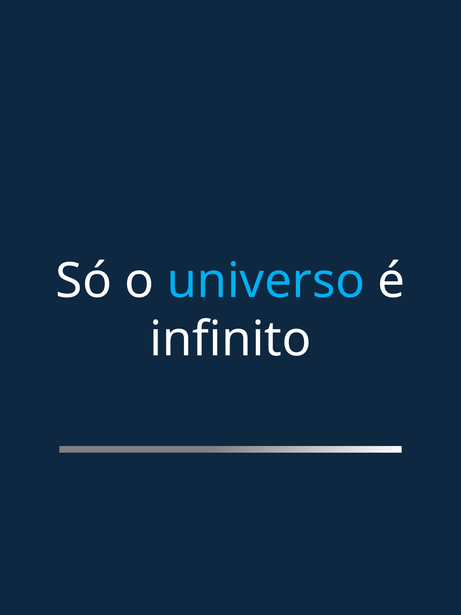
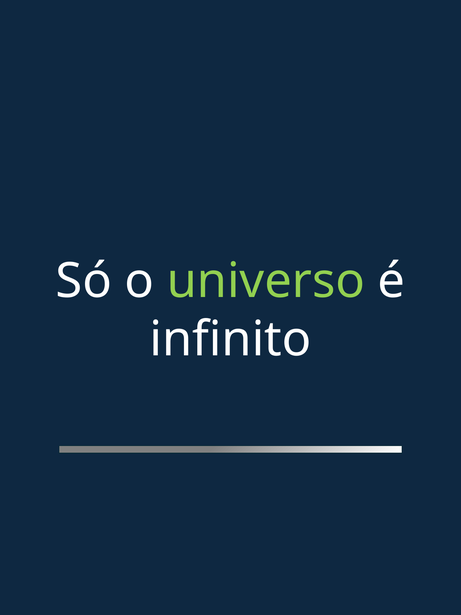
universo colour: light blue -> light green (266, 281)
